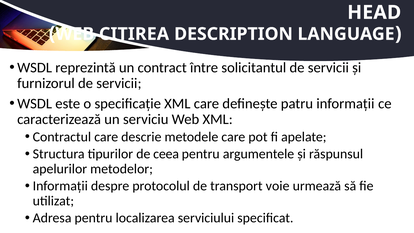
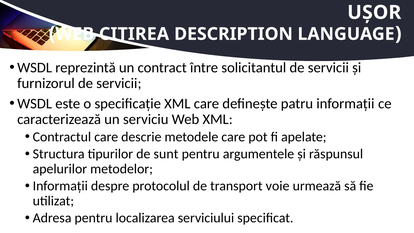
HEAD: HEAD -> UȘOR (374, 12)
ceea: ceea -> sunt (166, 154)
